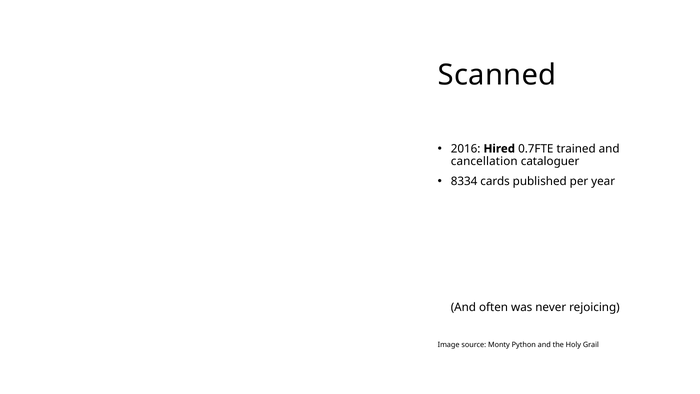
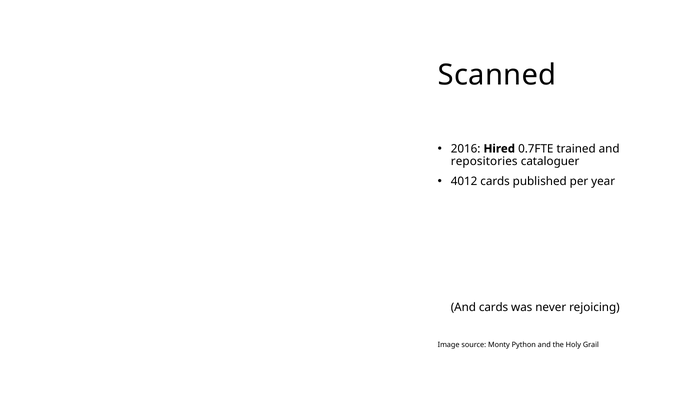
cancellation: cancellation -> repositories (484, 161)
8334: 8334 -> 4012 (464, 181)
And often: often -> cards (494, 307)
